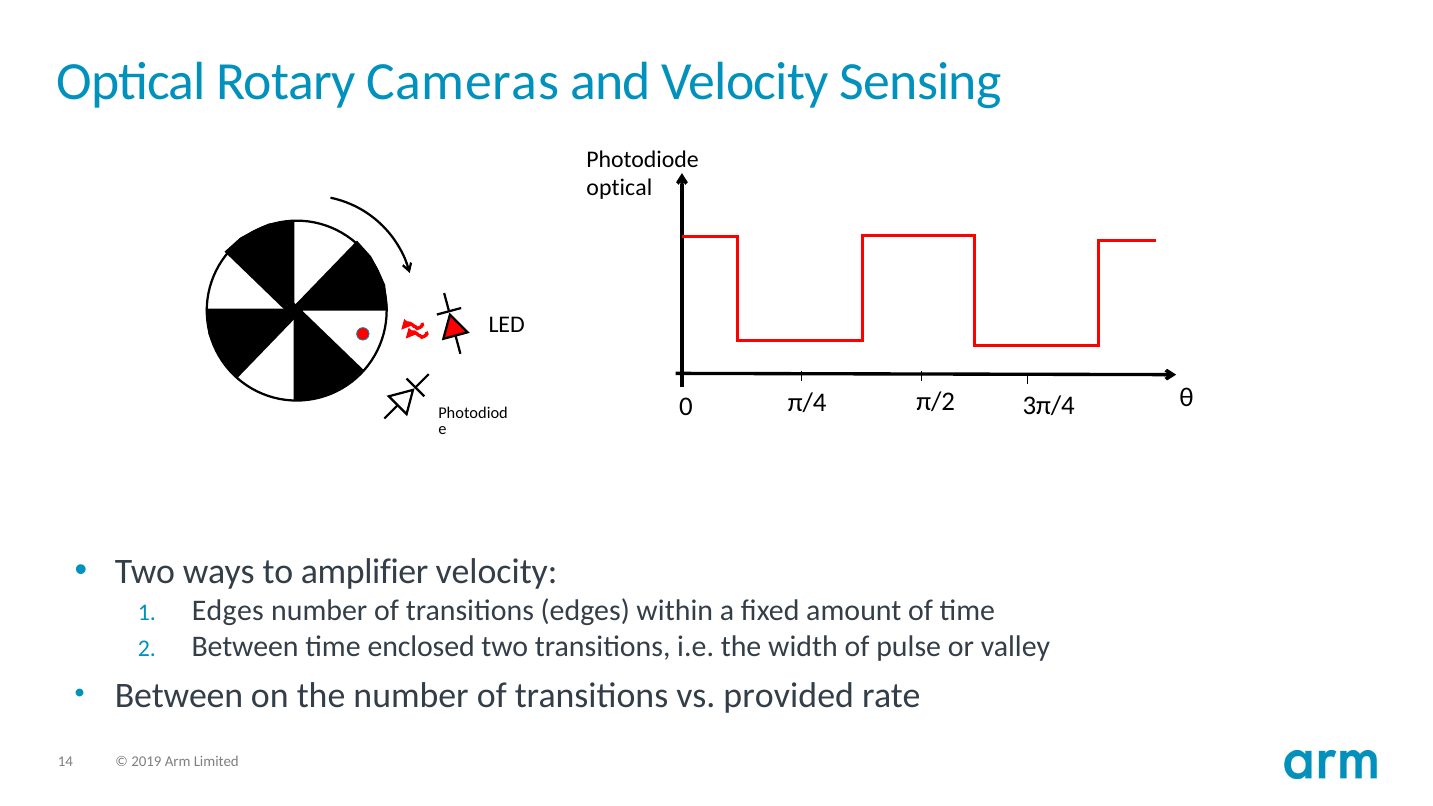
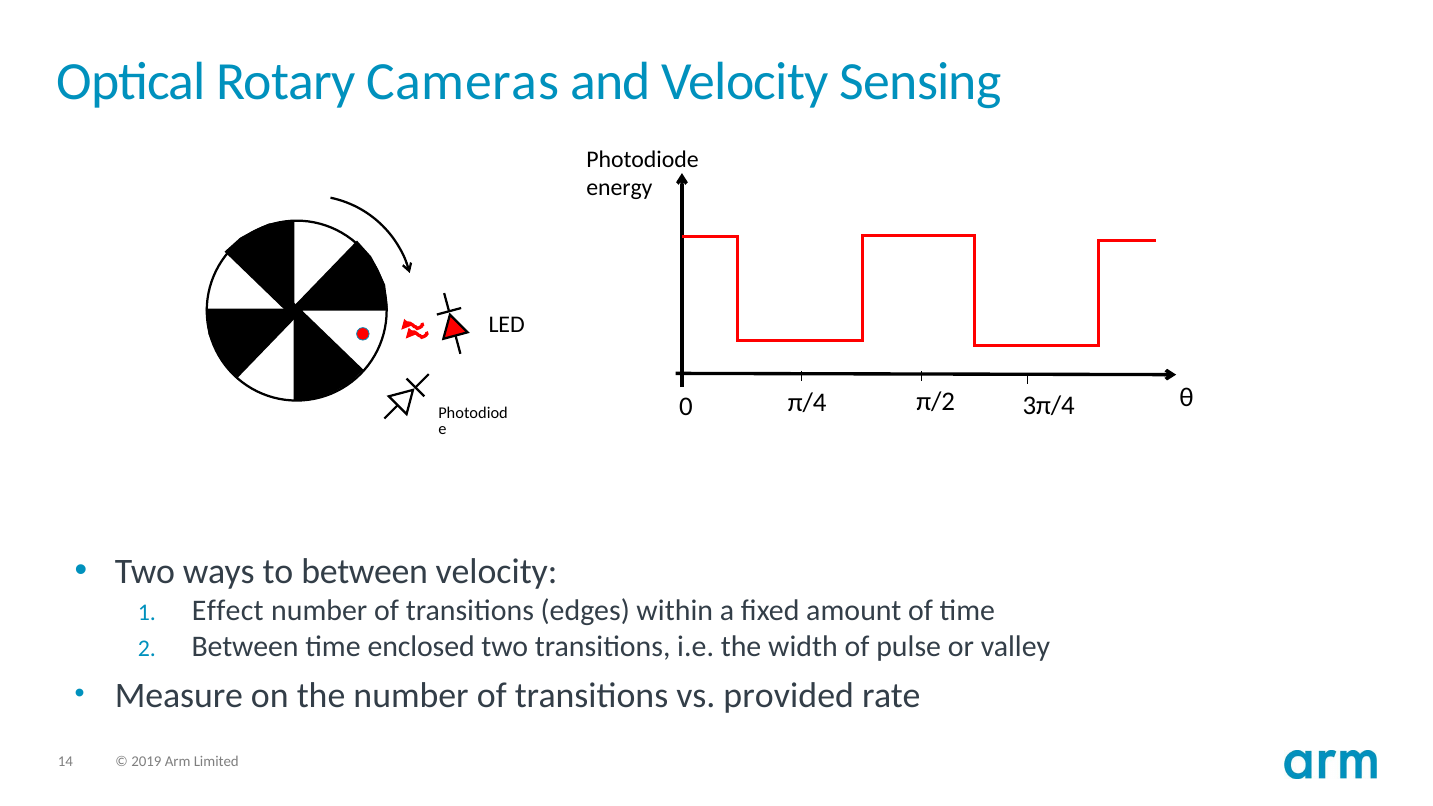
optical: optical -> energy (619, 188)
to amplifier: amplifier -> between (365, 572)
Edges: Edges -> Effect (228, 611)
Between: Between -> Measure (179, 695)
